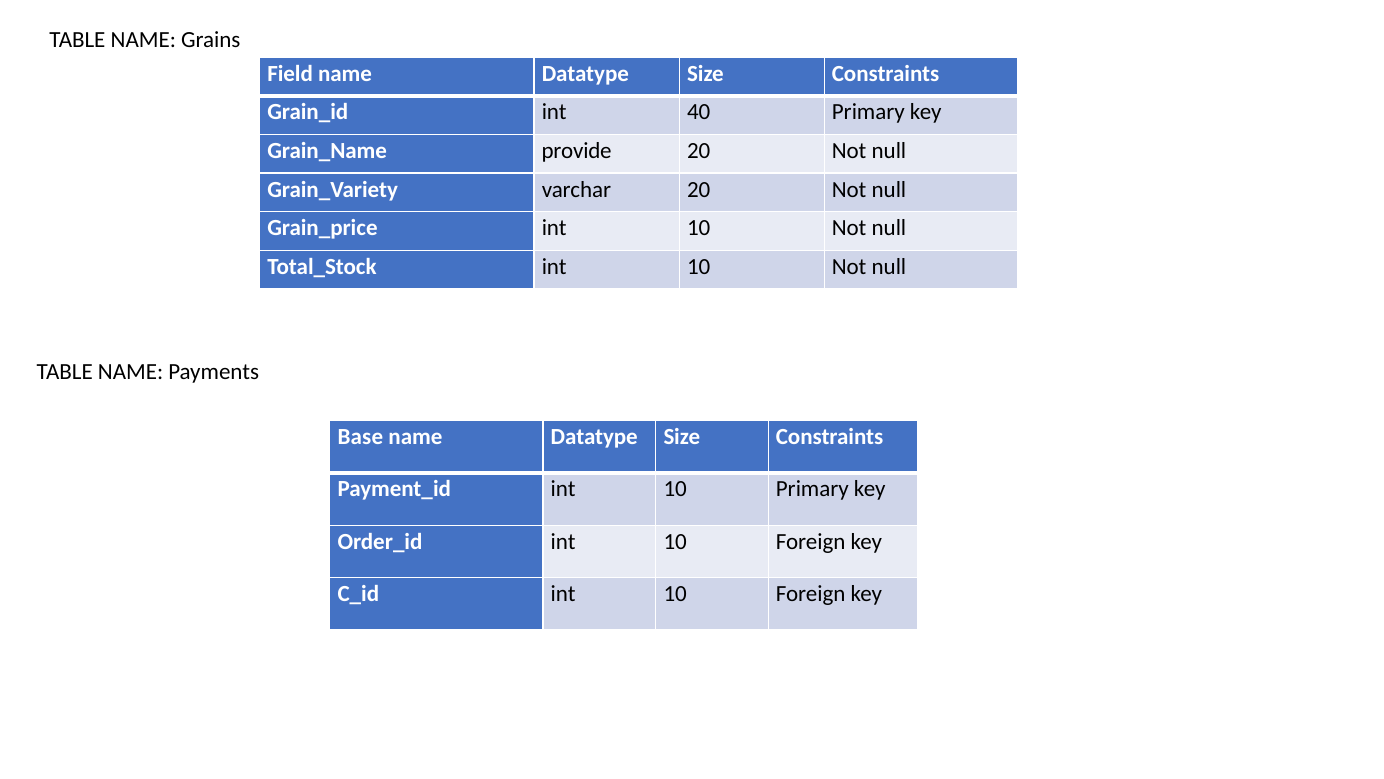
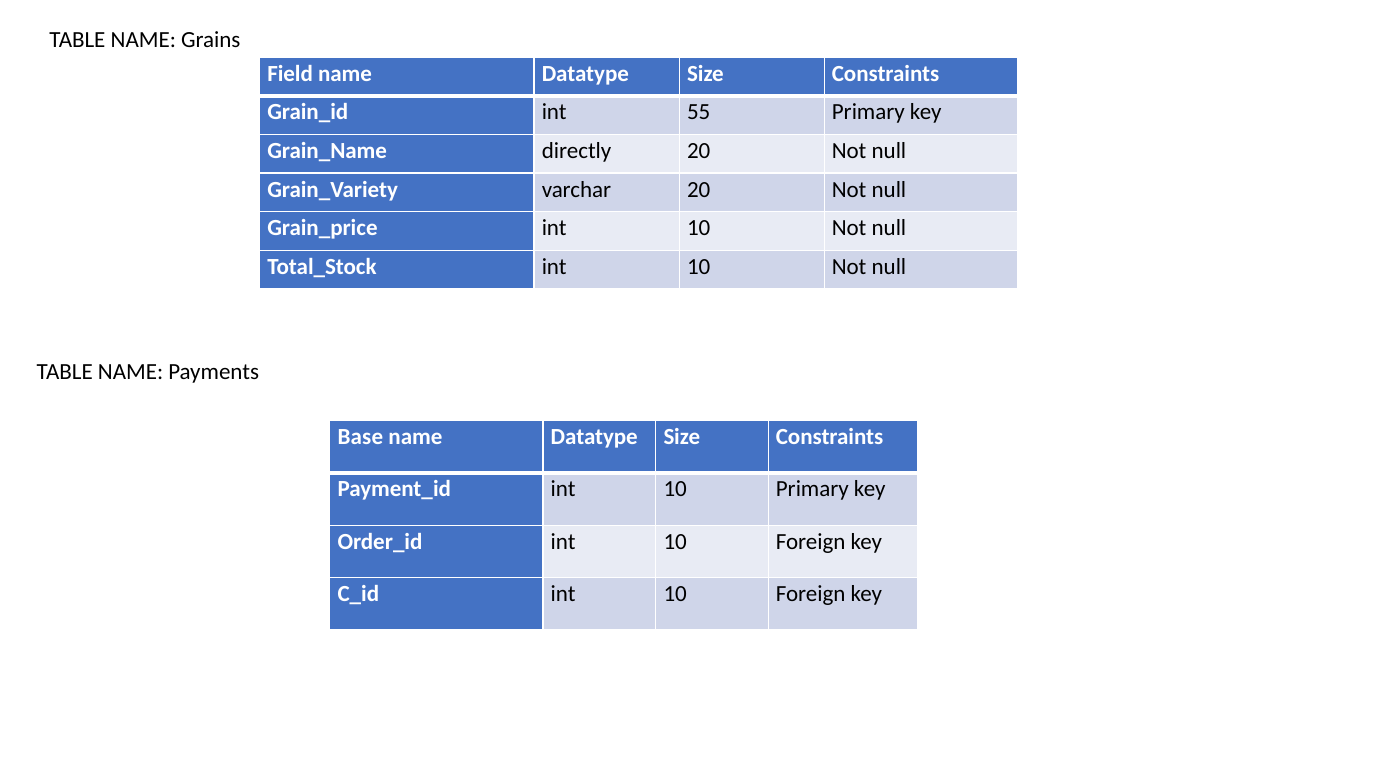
40: 40 -> 55 (699, 112)
provide: provide -> directly (577, 151)
